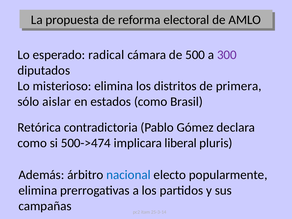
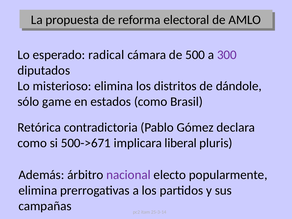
primera: primera -> dándole (239, 86)
aislar: aislar -> game (57, 102)
500->474: 500->474 -> 500->671 (86, 143)
nacional colour: blue -> purple (128, 175)
